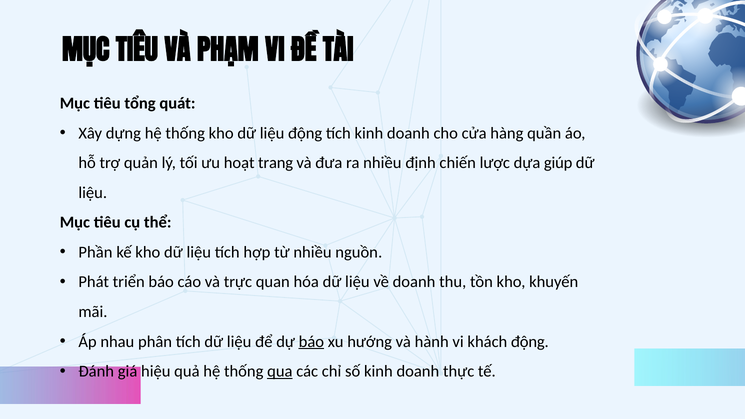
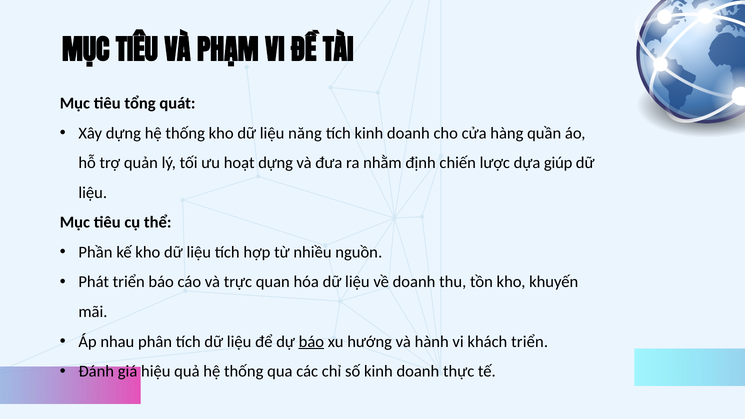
liệu động: động -> năng (305, 133)
hoạt trang: trang -> dựng (276, 163)
ra nhiều: nhiều -> nhằm (382, 163)
khách động: động -> triển (530, 342)
qua underline: present -> none (280, 371)
